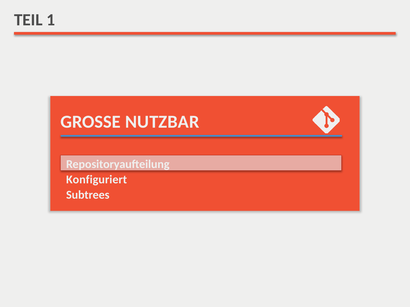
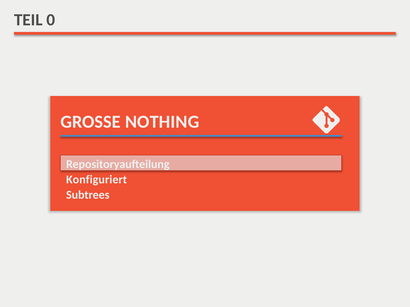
1: 1 -> 0 (51, 20)
NUTZBAR: NUTZBAR -> NOTHING (162, 122)
